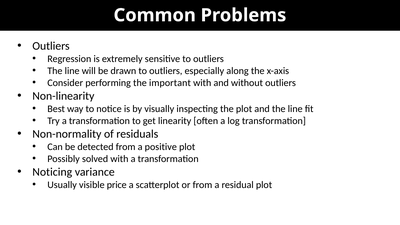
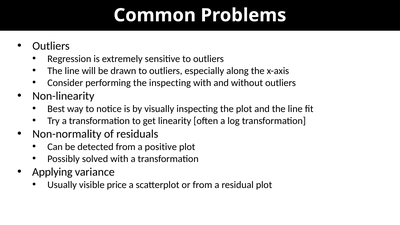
the important: important -> inspecting (170, 83)
Noticing: Noticing -> Applying (52, 172)
